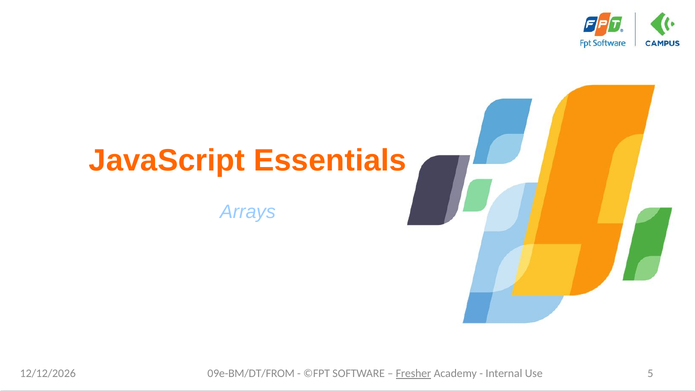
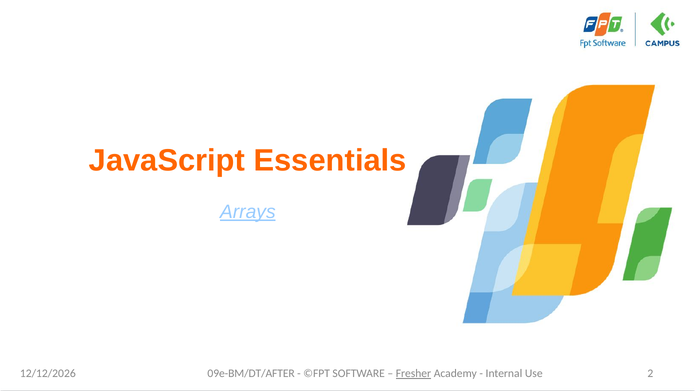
Arrays underline: none -> present (248, 212)
09e-BM/DT/FROM: 09e-BM/DT/FROM -> 09e-BM/DT/AFTER (251, 373)
5: 5 -> 2 (650, 373)
